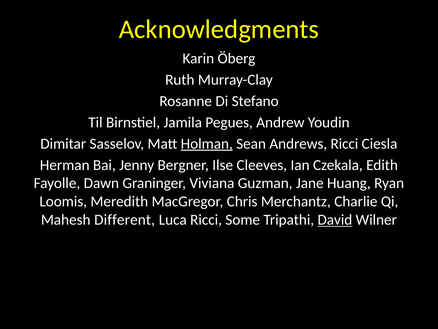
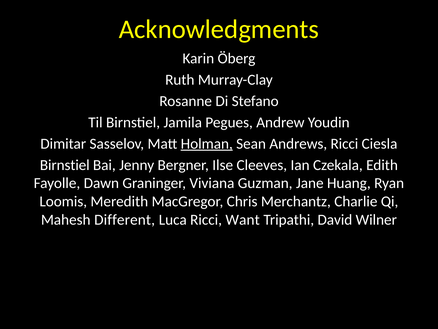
Herman: Herman -> Birnstiel (65, 165)
Some: Some -> Want (243, 219)
David underline: present -> none (335, 219)
